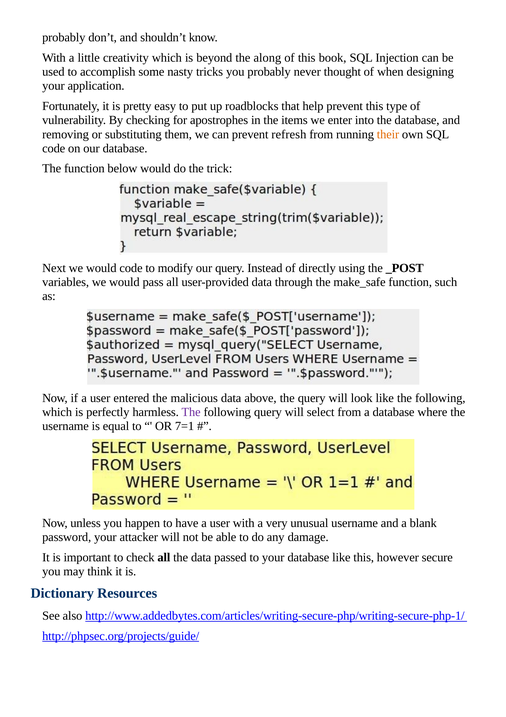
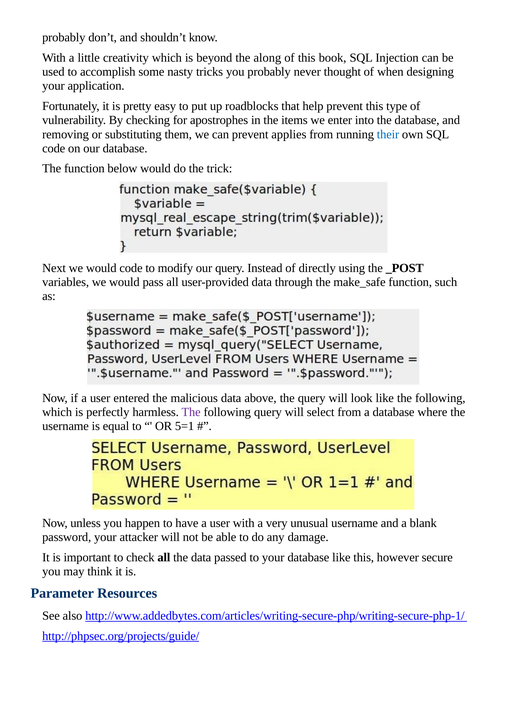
refresh: refresh -> applies (289, 134)
their colour: orange -> blue (388, 134)
7=1: 7=1 -> 5=1 (185, 426)
Dictionary: Dictionary -> Parameter (62, 593)
